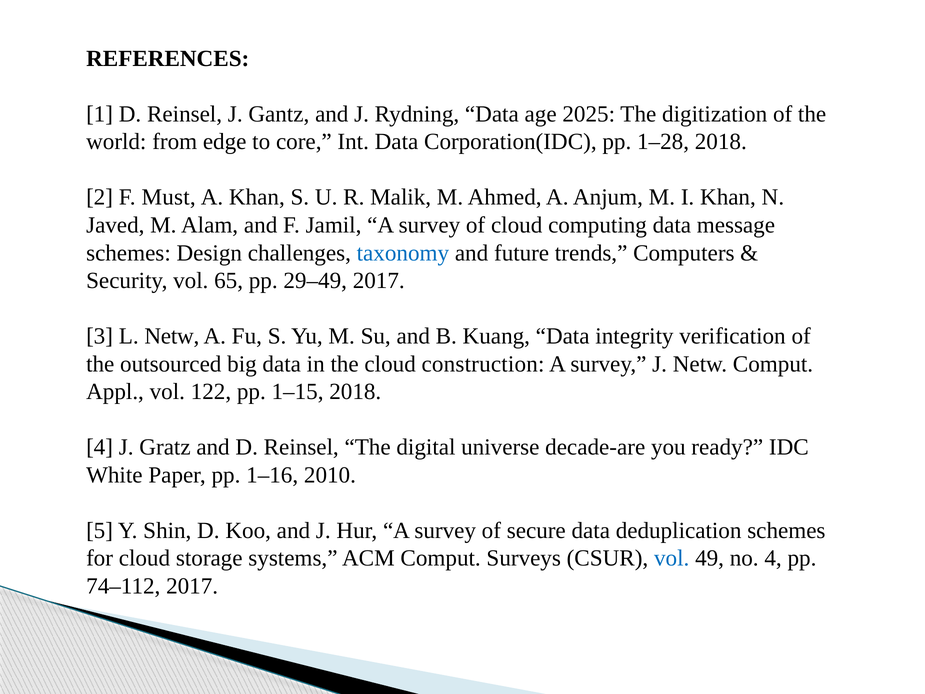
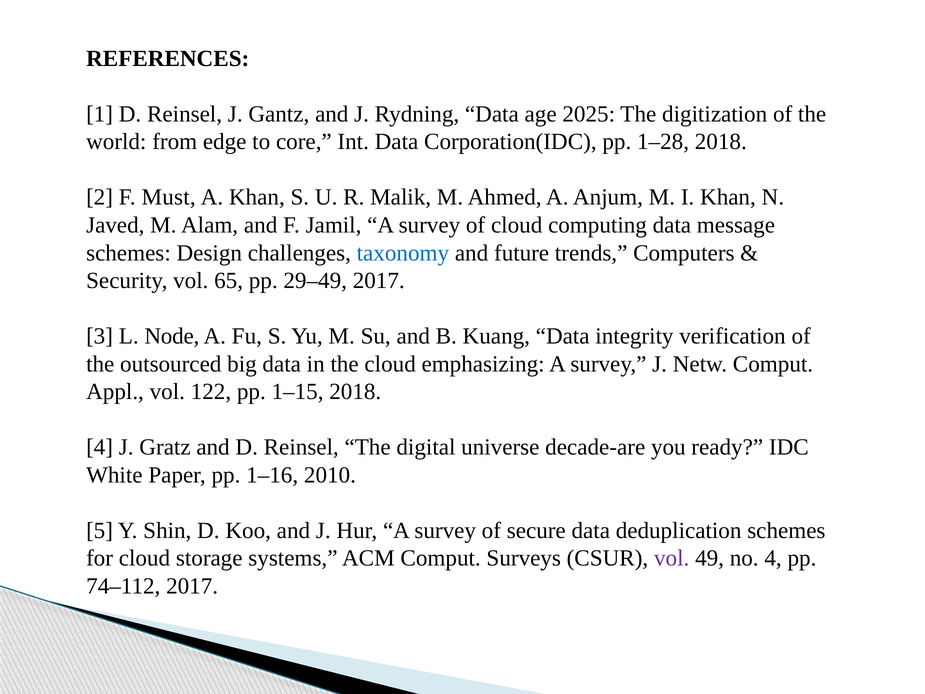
L Netw: Netw -> Node (172, 336)
construction: construction -> emphasizing (483, 364)
vol colour: blue -> purple (672, 558)
